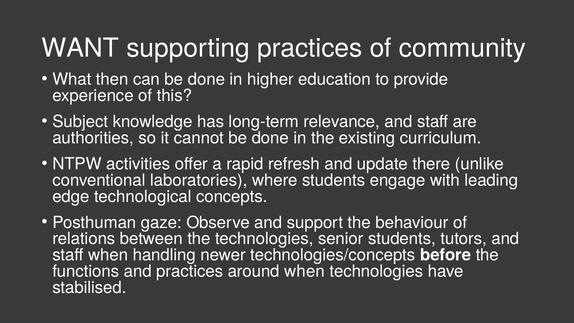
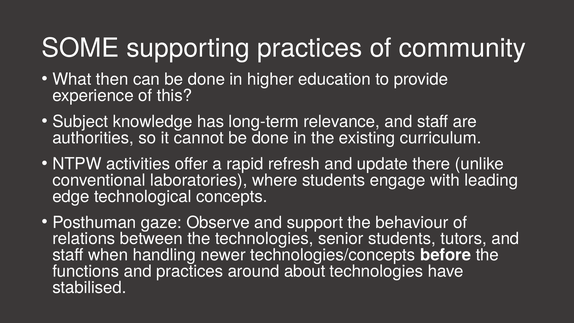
WANT: WANT -> SOME (80, 48)
around when: when -> about (305, 271)
